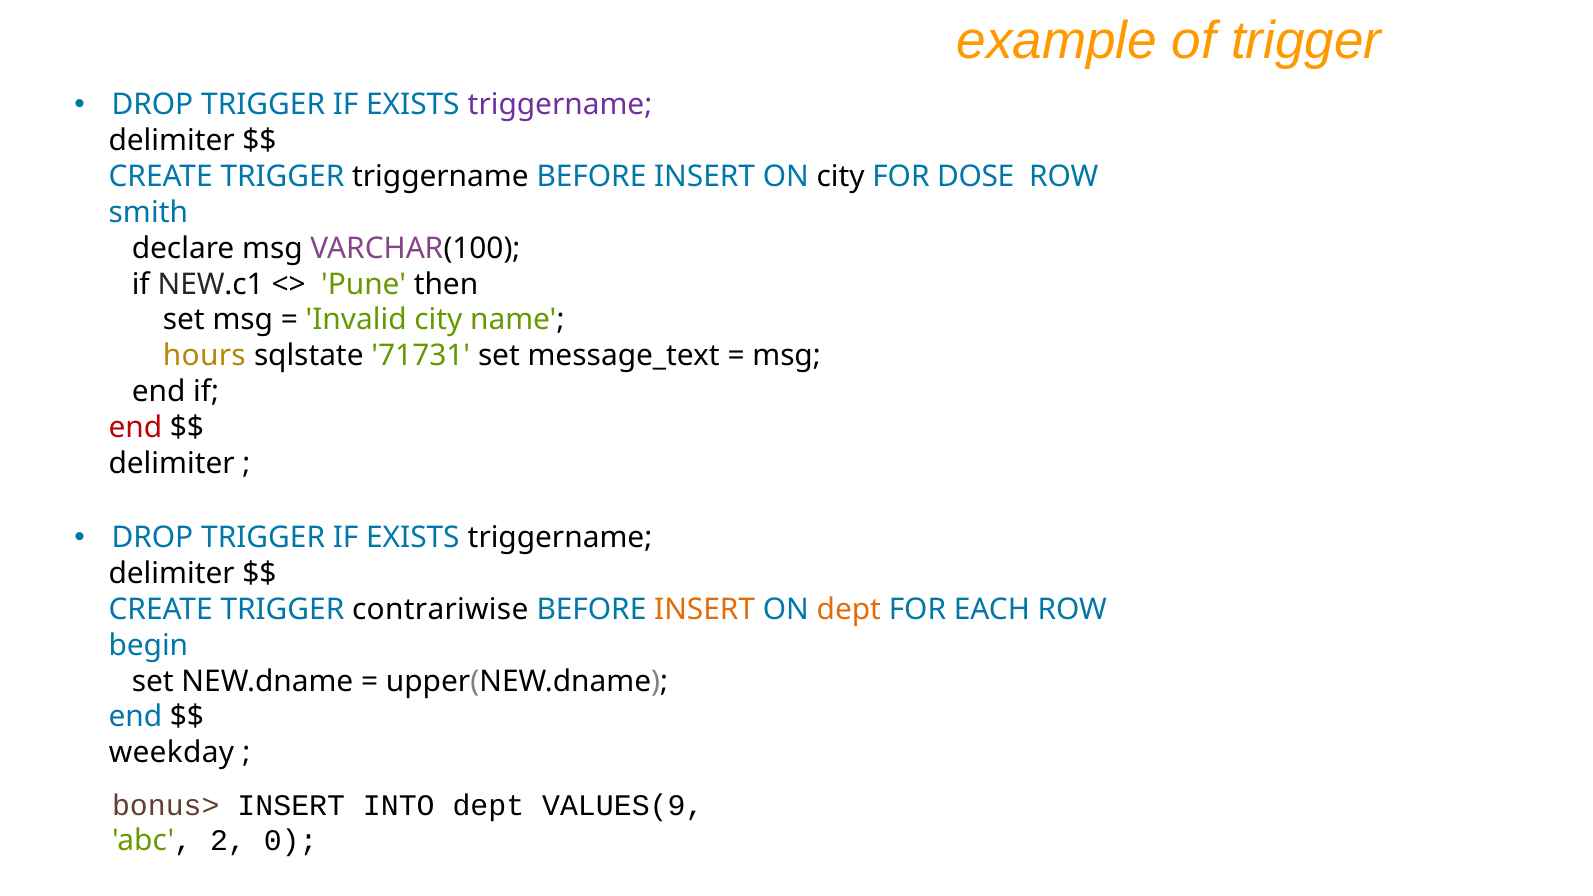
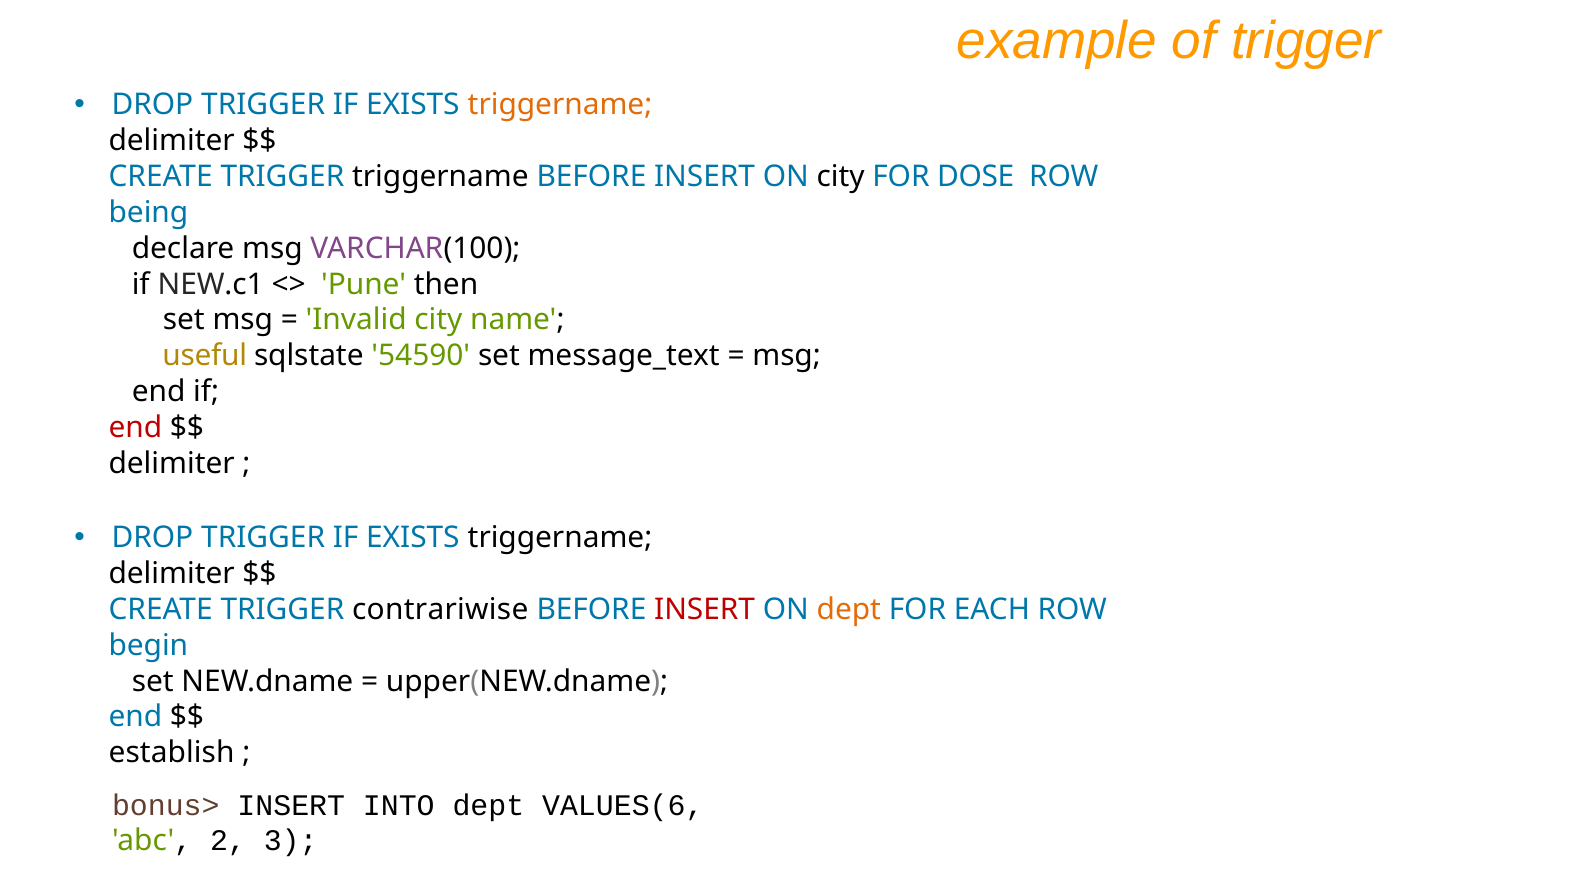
triggername colour: purple -> orange (560, 105)
smith: smith -> being (148, 212)
hours: hours -> useful (205, 356)
71731: 71731 -> 54590 (421, 356)
INSERT colour: orange -> red (705, 610)
weekday: weekday -> establish (172, 753)
VALUES(9: VALUES(9 -> VALUES(6 (623, 805)
0: 0 -> 3 (291, 841)
